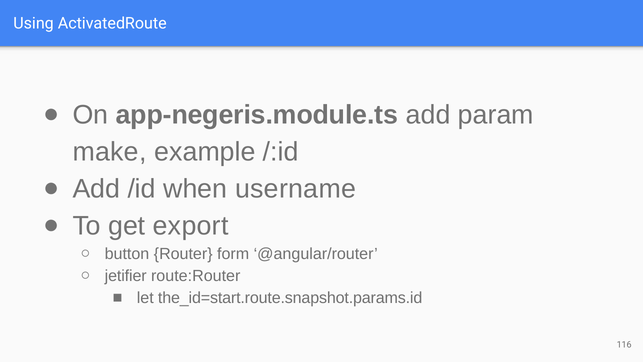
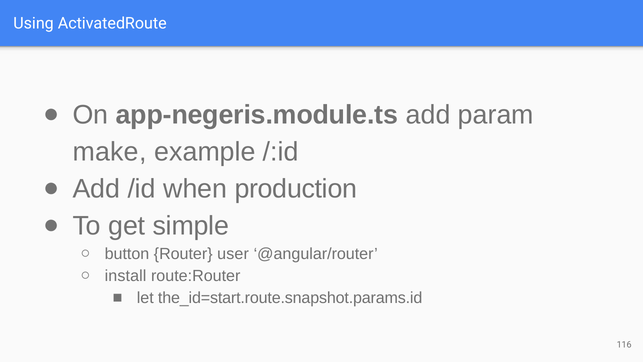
username: username -> production (296, 189)
export: export -> simple (191, 226)
form: form -> user (233, 253)
jetifier: jetifier -> install (126, 276)
